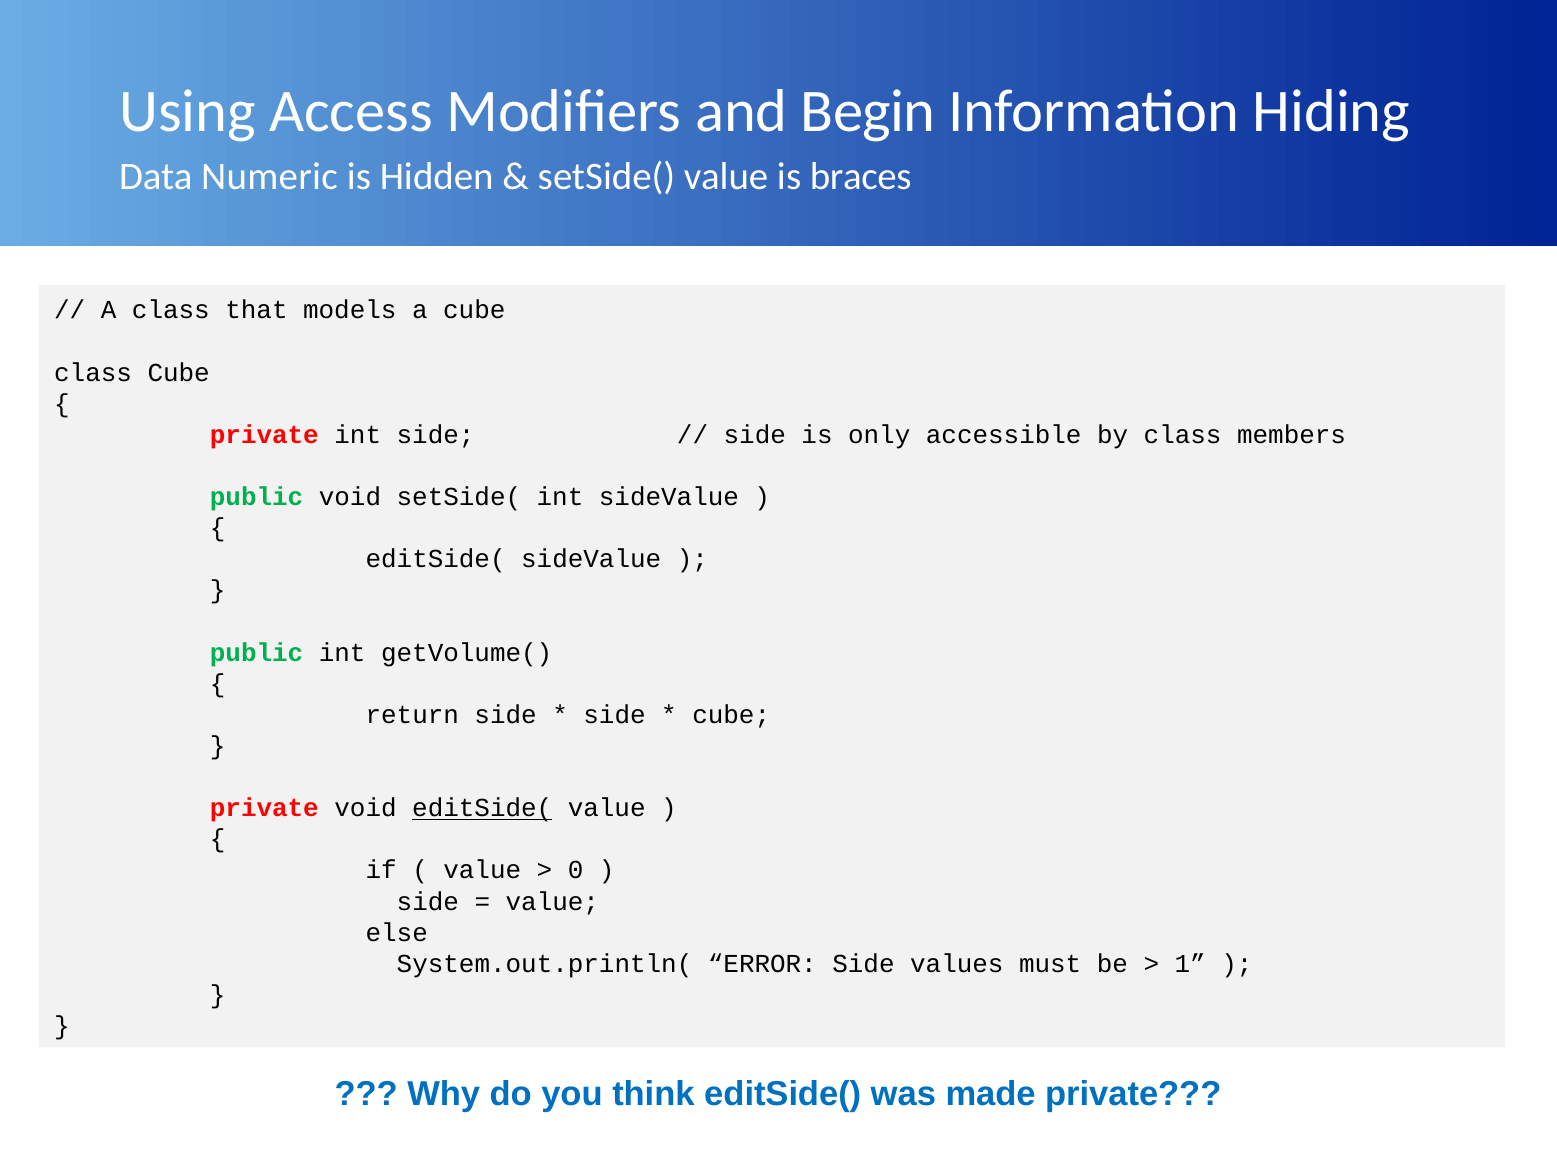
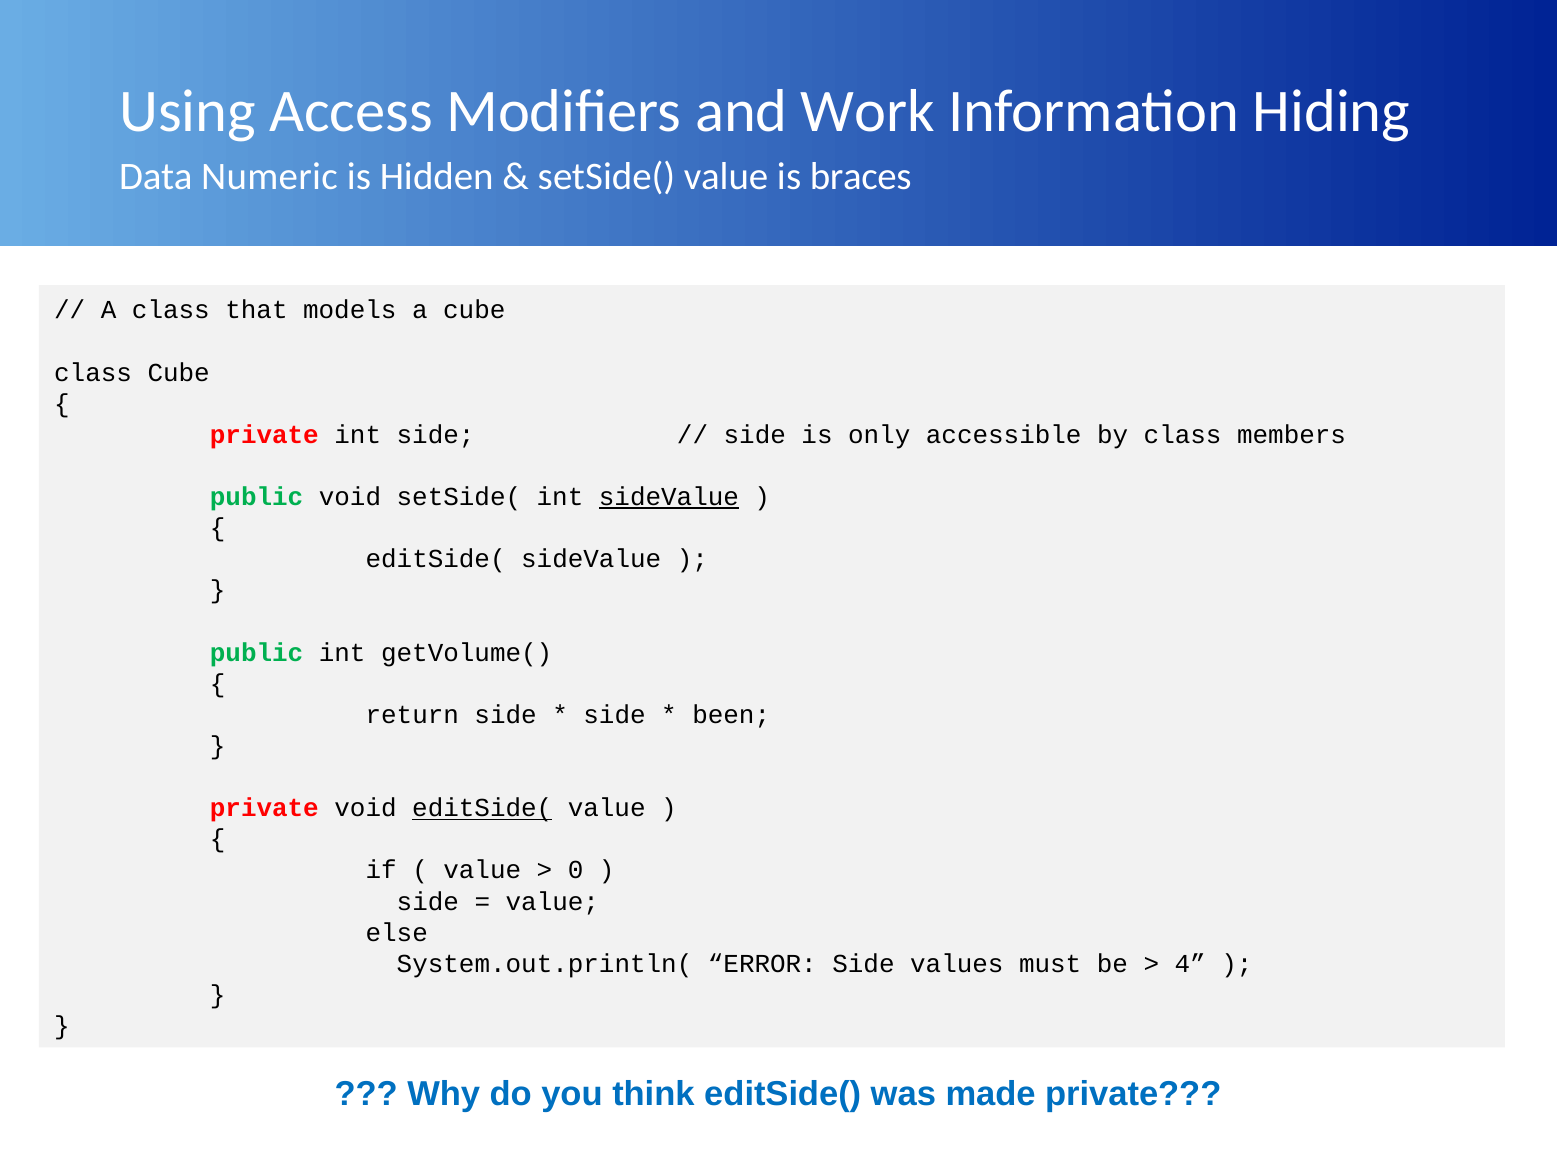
Begin: Begin -> Work (868, 112)
sideValue underline: none -> present (669, 497)
cube: cube -> been (731, 715)
1: 1 -> 4 (1190, 964)
